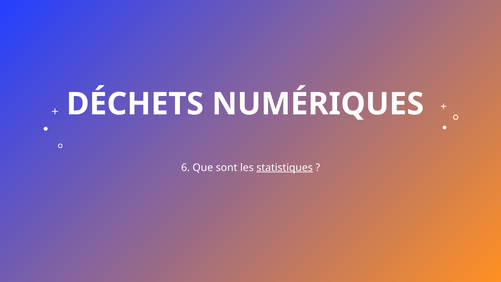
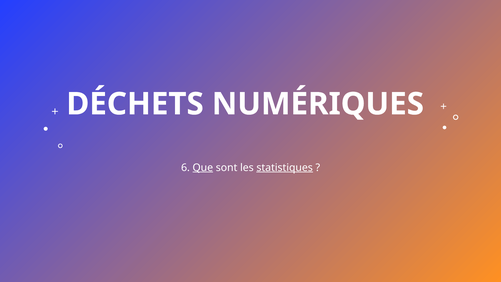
Que underline: none -> present (203, 167)
